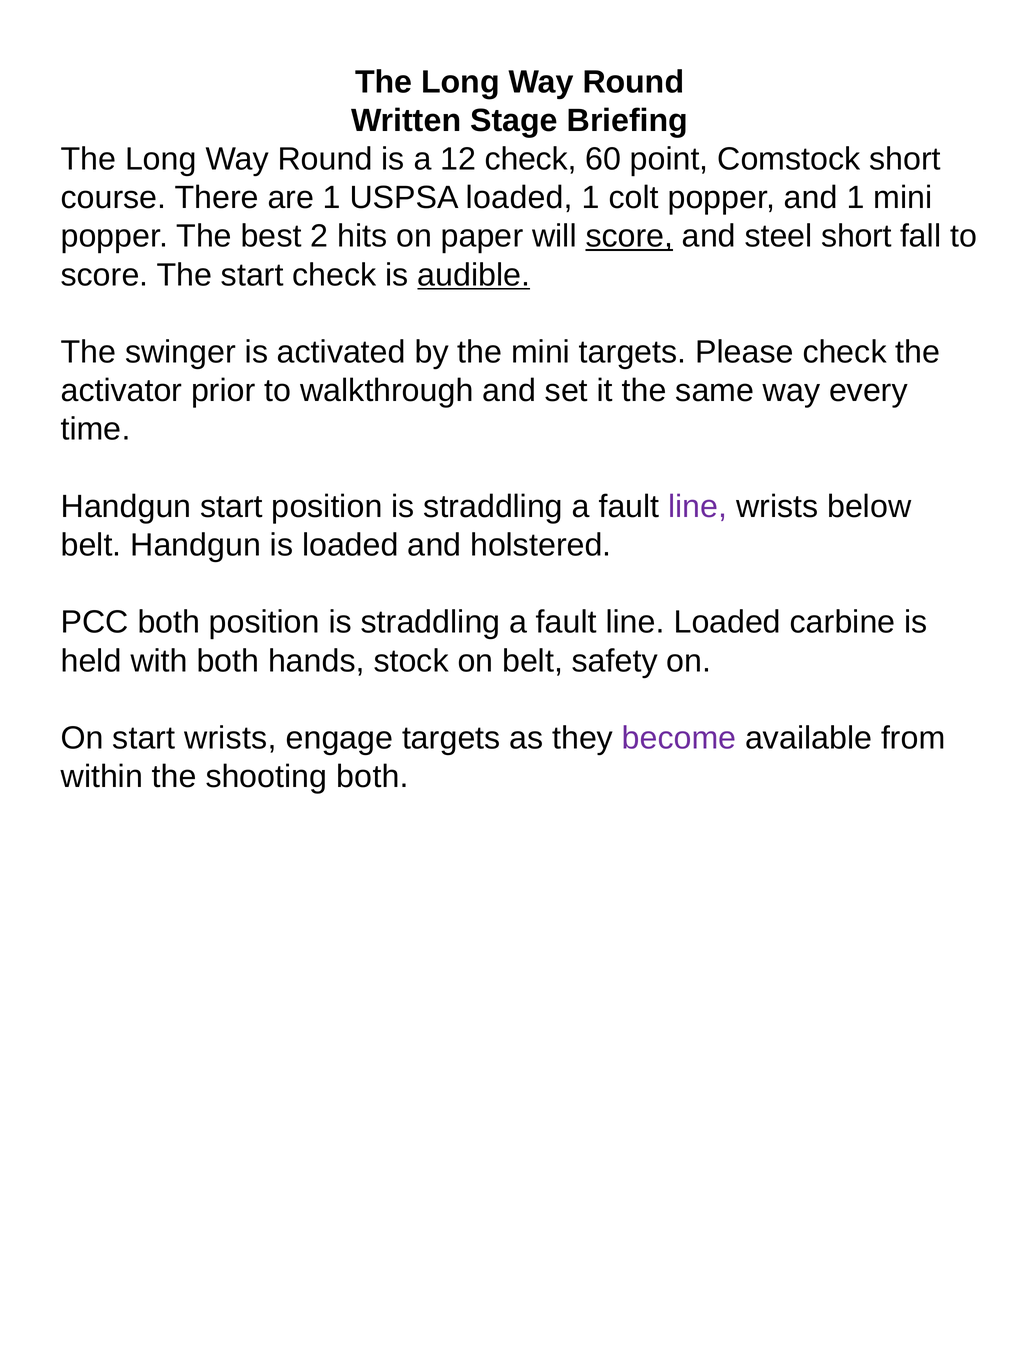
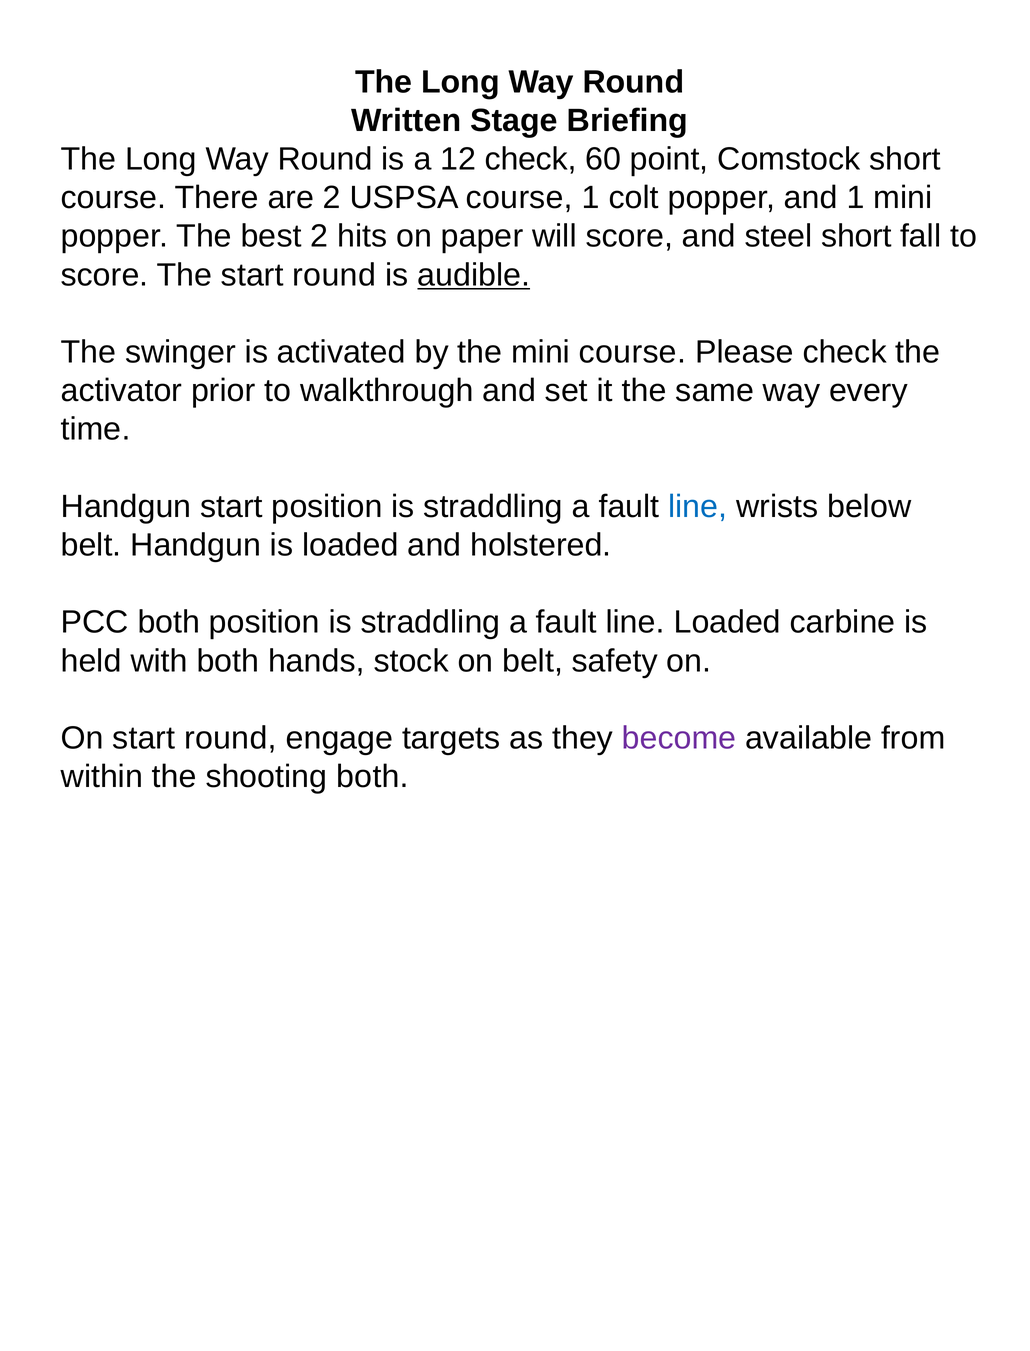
are 1: 1 -> 2 (332, 198)
USPSA loaded: loaded -> course (519, 198)
score underline: present -> none (629, 236)
The start check: check -> round (334, 275)
mini targets: targets -> course (633, 352)
line colour: purple -> blue (698, 507)
On start wrists: wrists -> round (230, 739)
